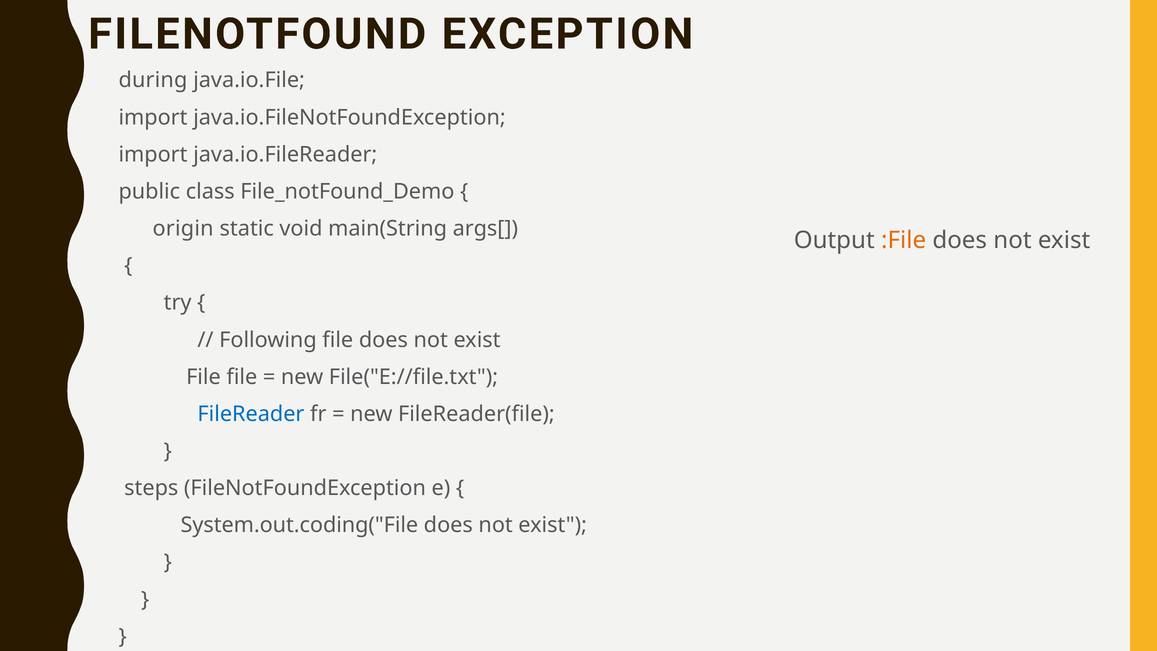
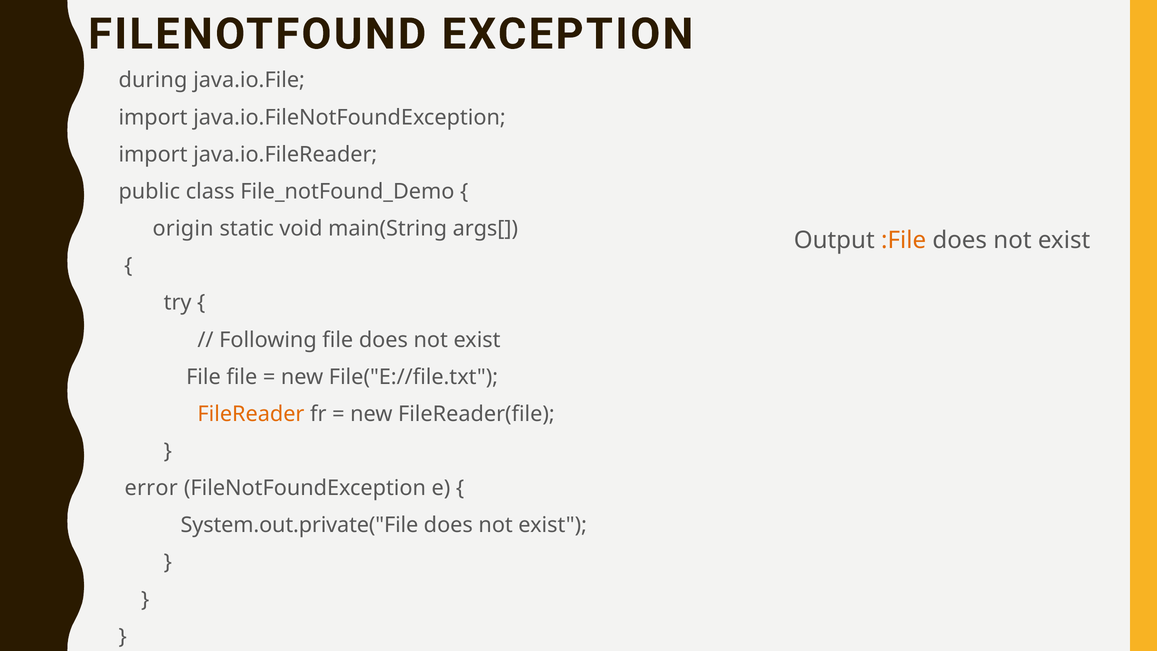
FileReader colour: blue -> orange (251, 414)
steps: steps -> error (151, 488)
System.out.coding("File: System.out.coding("File -> System.out.private("File (299, 525)
